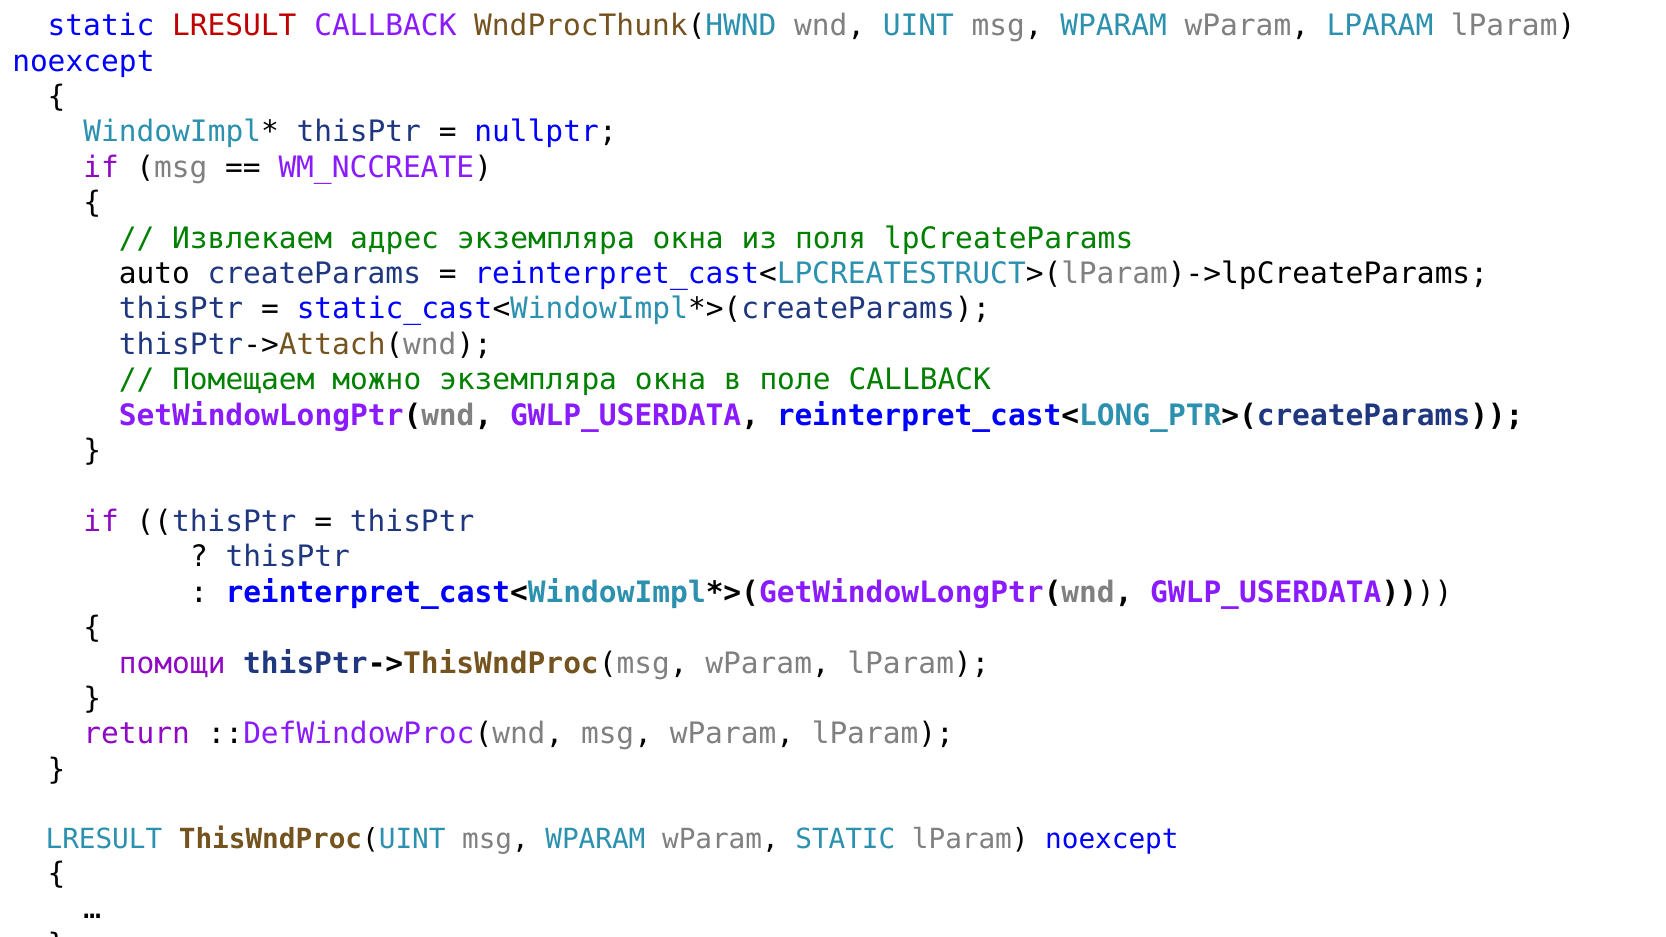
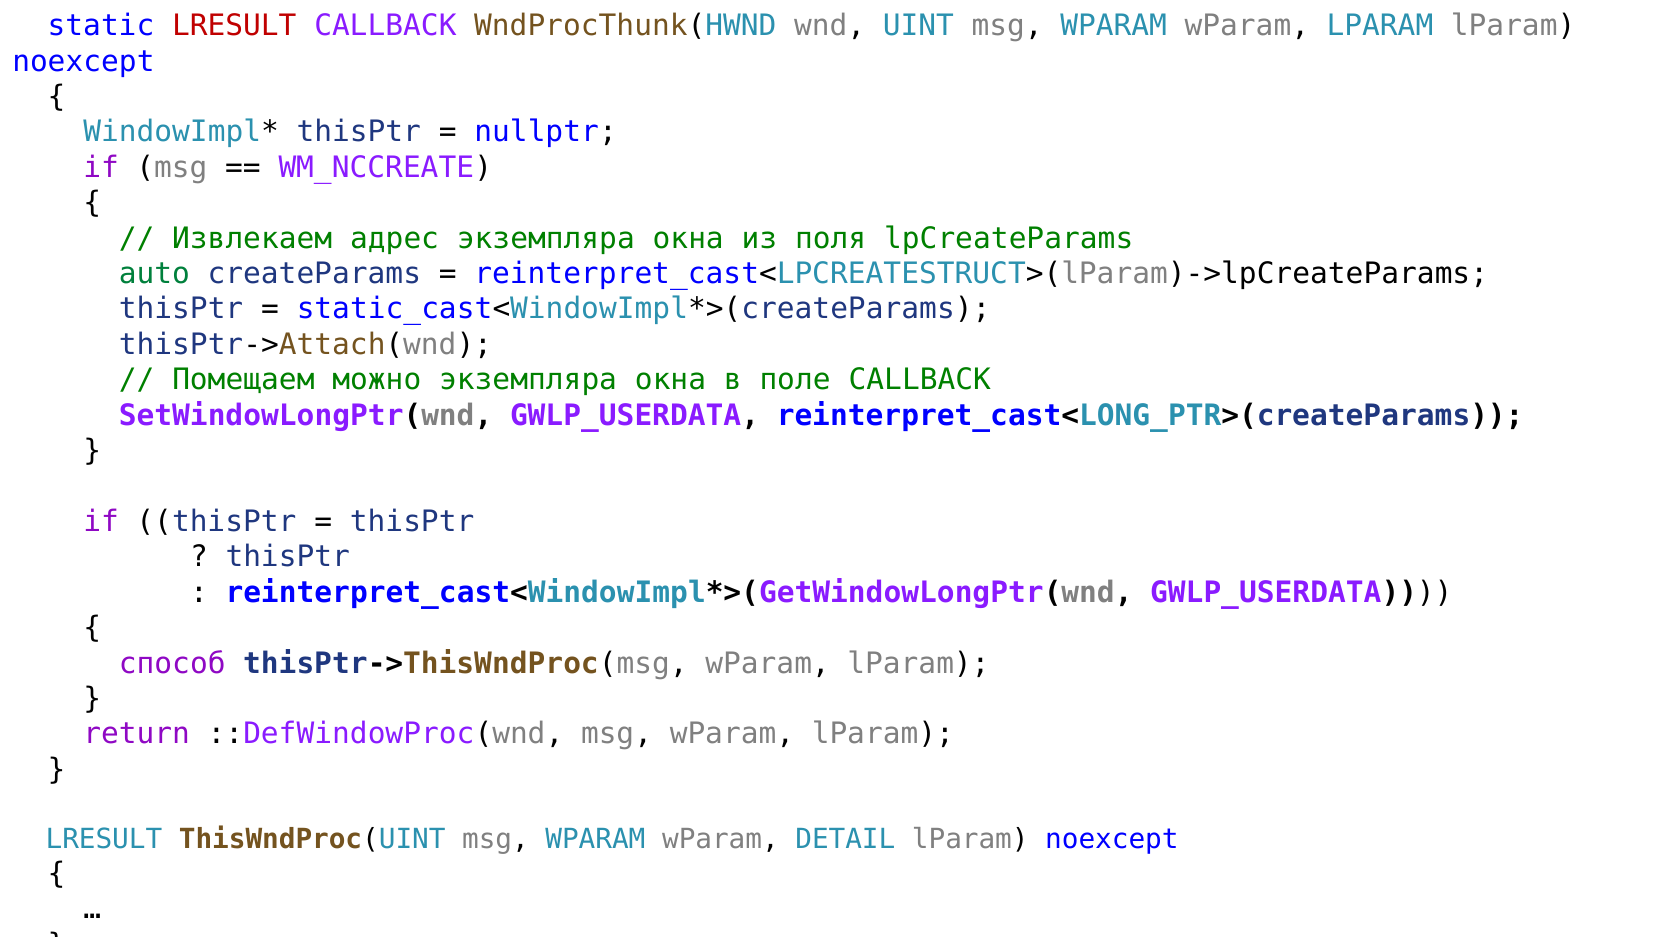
auto colour: black -> green (154, 274)
помощи: помощи -> способ (172, 663)
wParam STATIC: STATIC -> DETAIL (845, 839)
